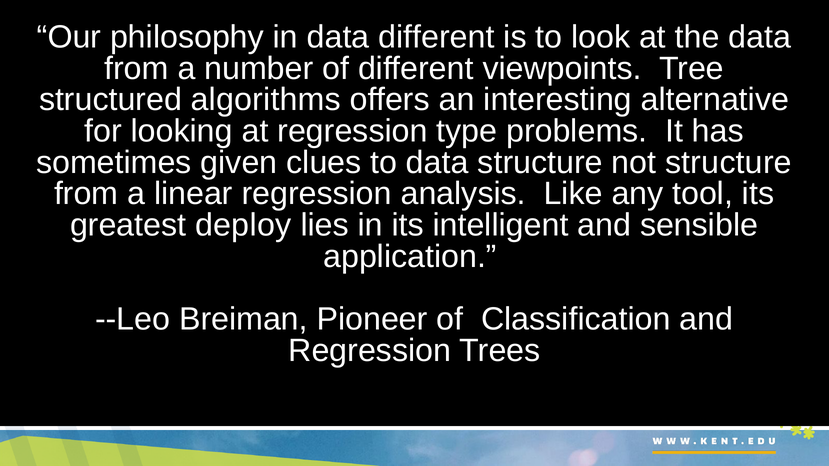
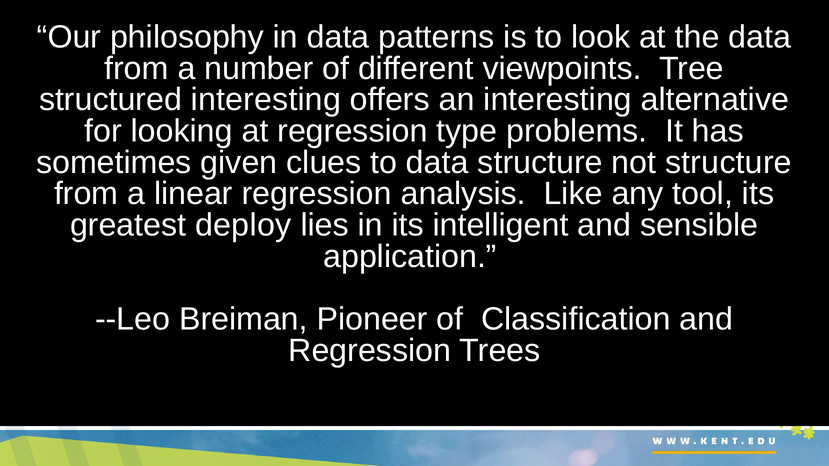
data different: different -> patterns (436, 37)
structured algorithms: algorithms -> interesting (266, 100)
